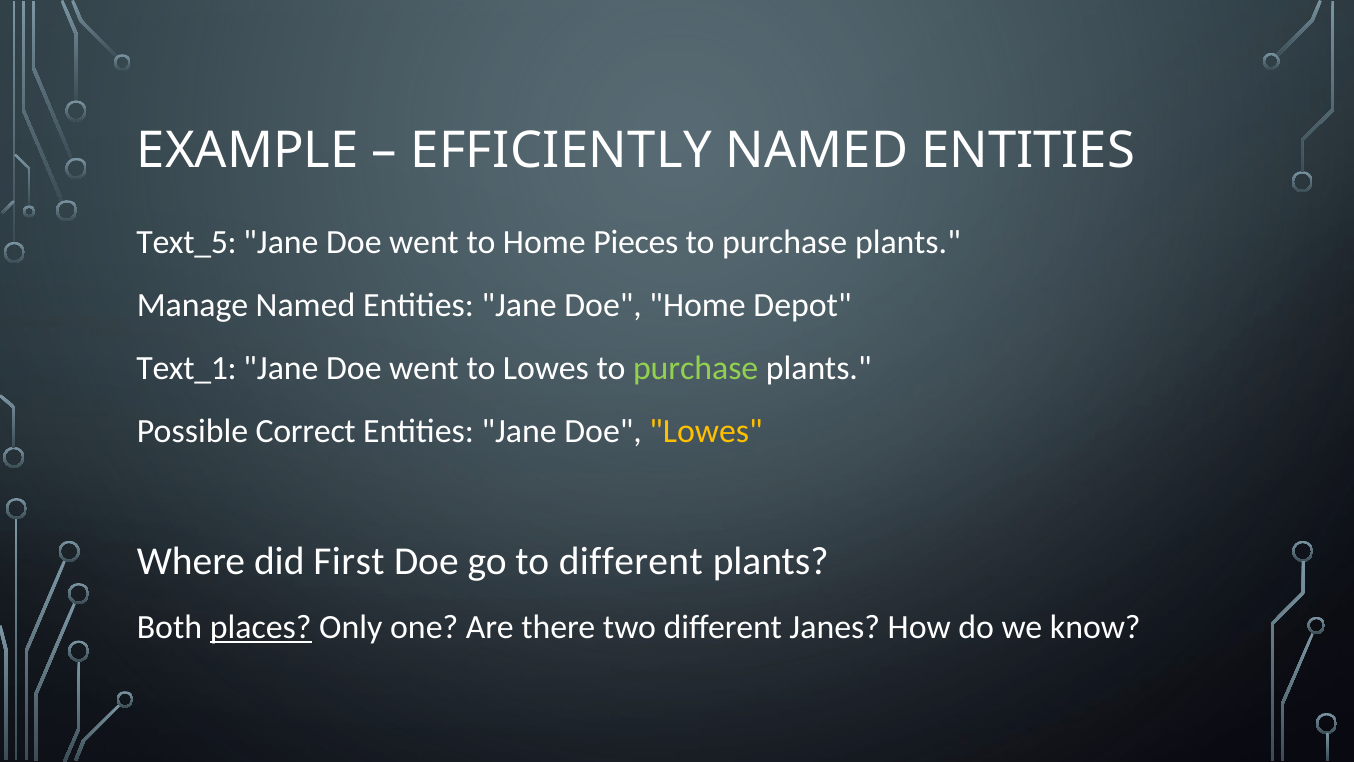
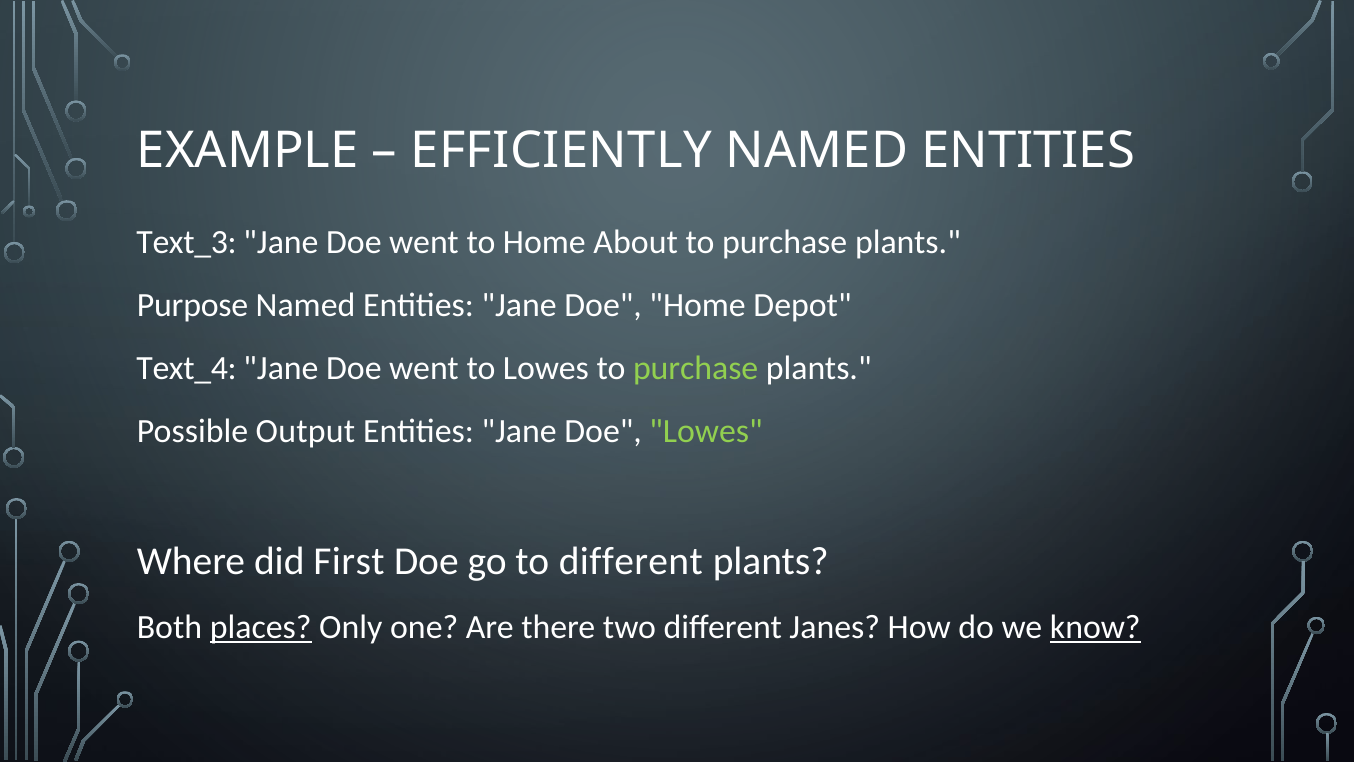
Text_5: Text_5 -> Text_3 (187, 242)
Pieces: Pieces -> About (636, 242)
Manage: Manage -> Purpose (193, 305)
Text_1: Text_1 -> Text_4 (187, 368)
Correct: Correct -> Output (305, 431)
Lowes colour: yellow -> light green (706, 431)
know underline: none -> present (1095, 627)
